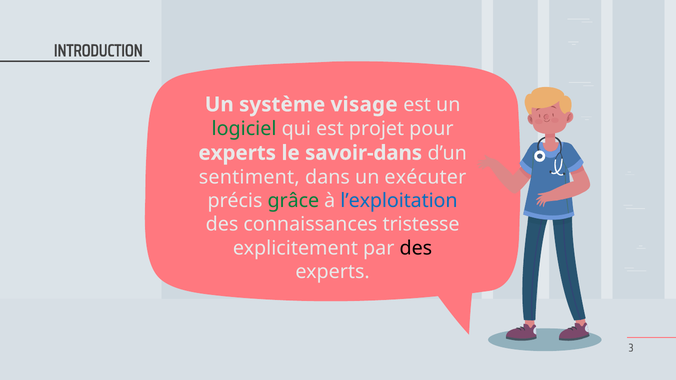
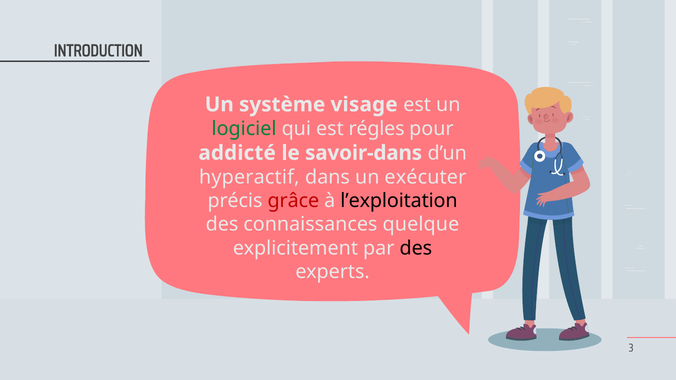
projet: projet -> régles (377, 129)
experts: experts -> addicté (237, 153)
sentiment: sentiment -> hyperactif (249, 177)
grâce colour: green -> red (293, 201)
l’exploitation colour: blue -> black (399, 201)
tristesse: tristesse -> quelque (421, 225)
